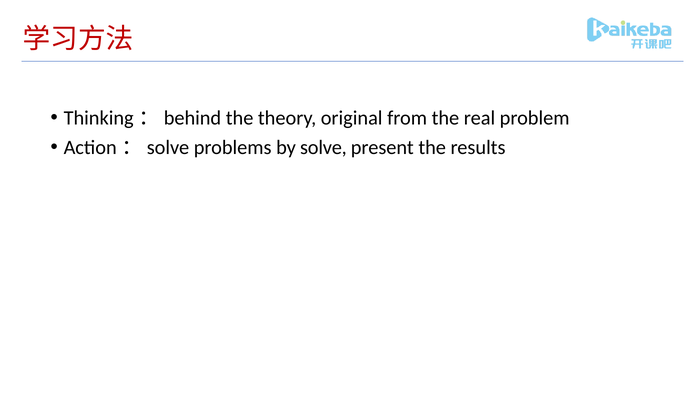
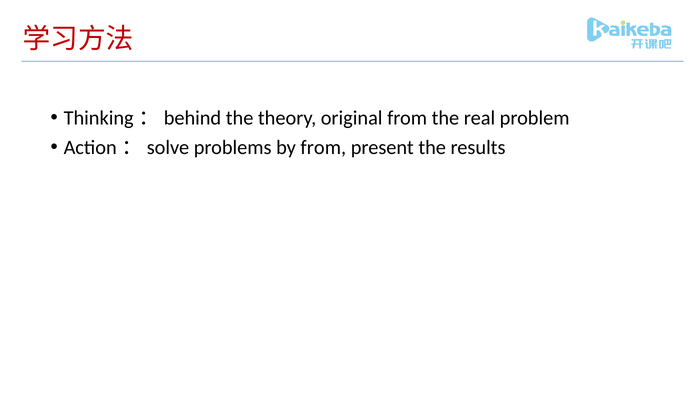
by solve: solve -> from (323, 147)
